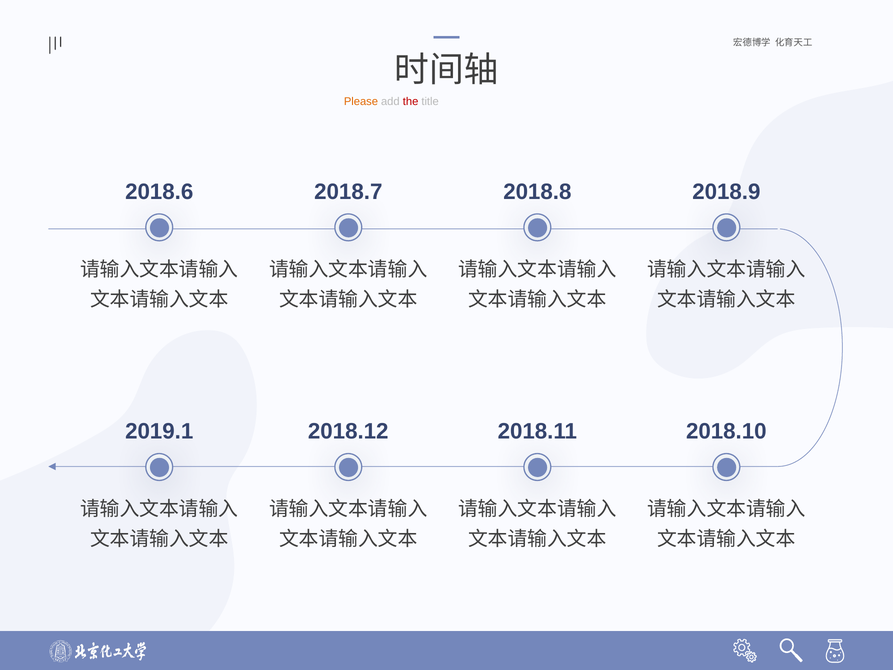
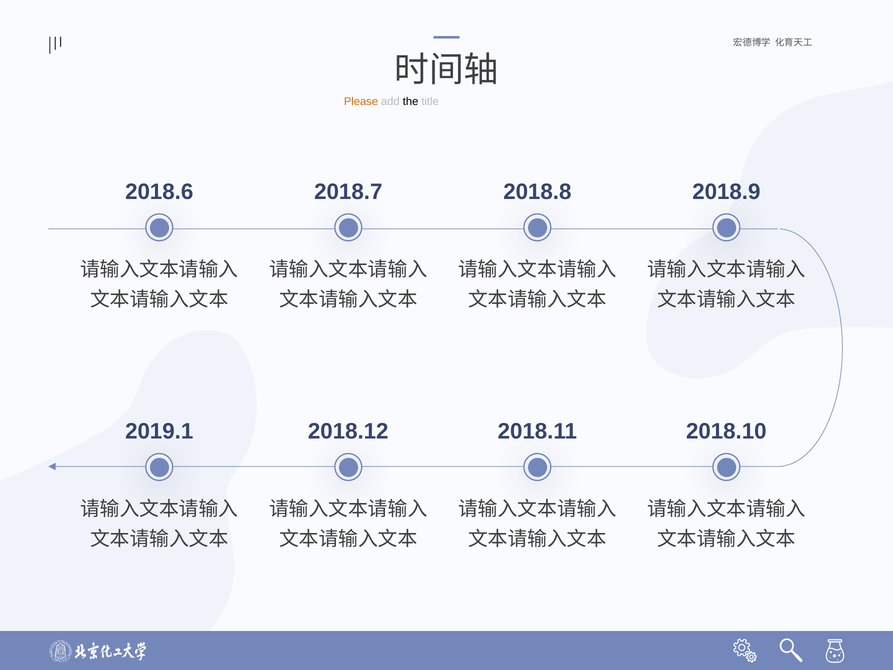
the colour: red -> black (411, 102)
